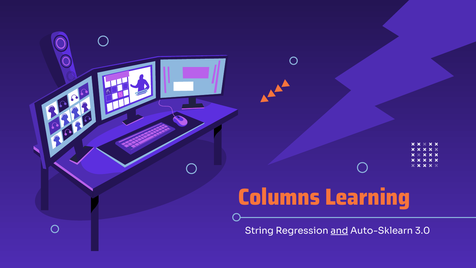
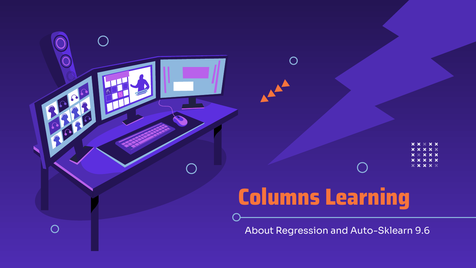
String: String -> About (259, 230)
and underline: present -> none (339, 230)
3.0: 3.0 -> 9.6 (422, 230)
